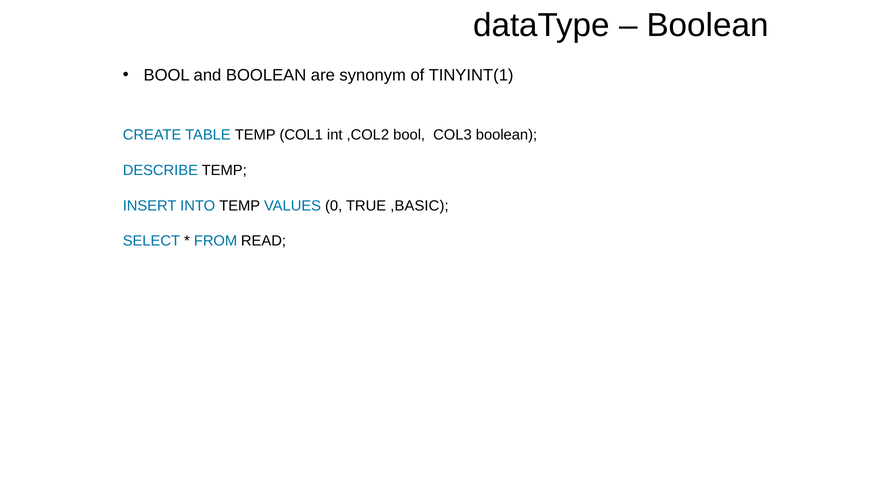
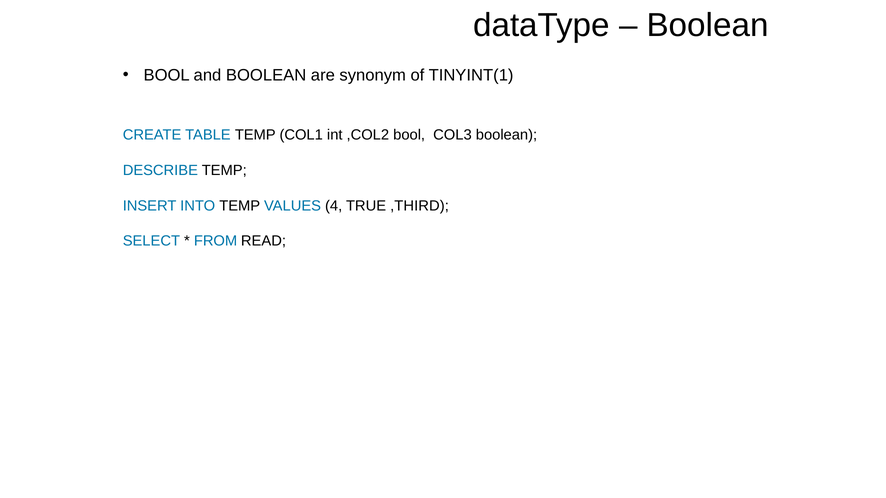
0: 0 -> 4 (334, 206)
,BASIC: ,BASIC -> ,THIRD (420, 206)
